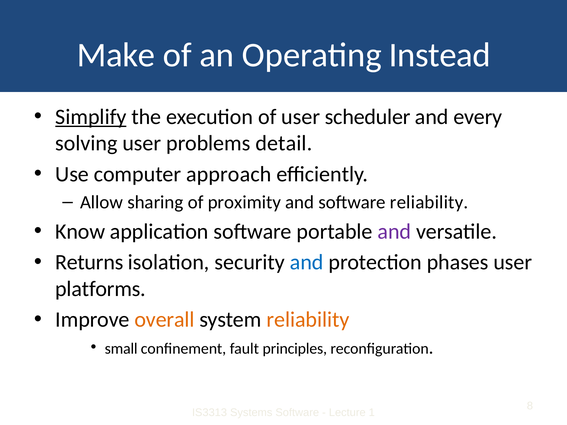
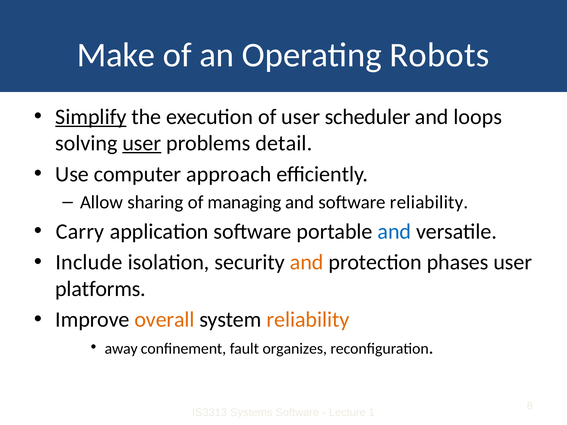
Instead: Instead -> Robots (439, 55)
every: every -> loops (478, 117)
user underline: none -> present (142, 143)
proximity: proximity -> managing (244, 202)
Know: Know -> Carry (80, 232)
and colour: purple -> blue (394, 232)
Returns: Returns -> Include (89, 262)
and colour: blue -> orange (307, 262)
small: small -> away (121, 349)
principles: principles -> organizes (295, 349)
